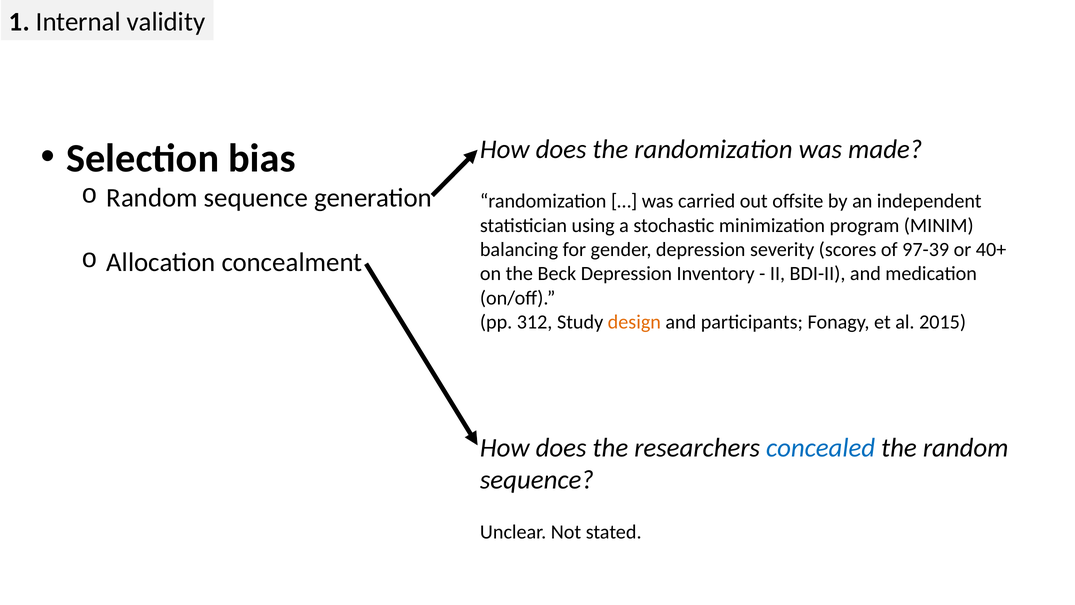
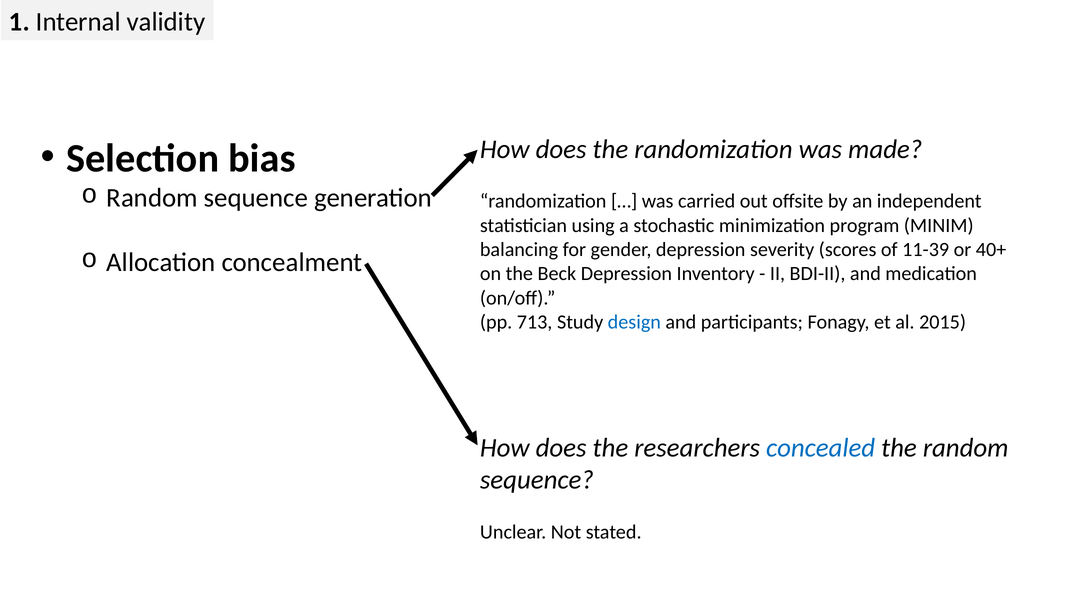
97-39: 97-39 -> 11-39 (926, 249)
312: 312 -> 713 (535, 322)
design colour: orange -> blue (634, 322)
